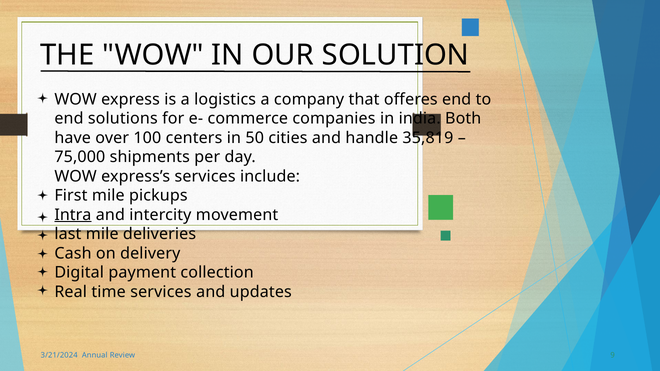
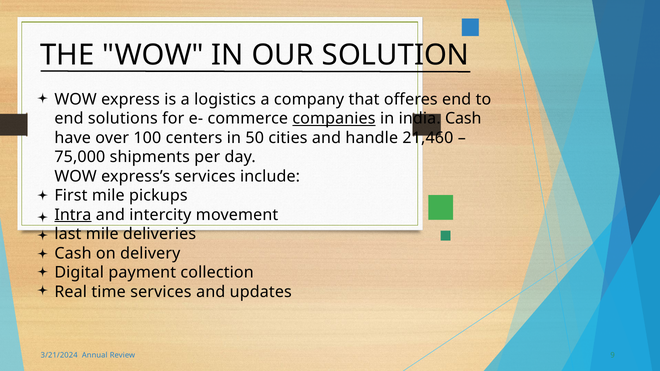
companies underline: none -> present (334, 119)
india Both: Both -> Cash (463, 119)
35,819: 35,819 -> 21,460 (428, 138)
